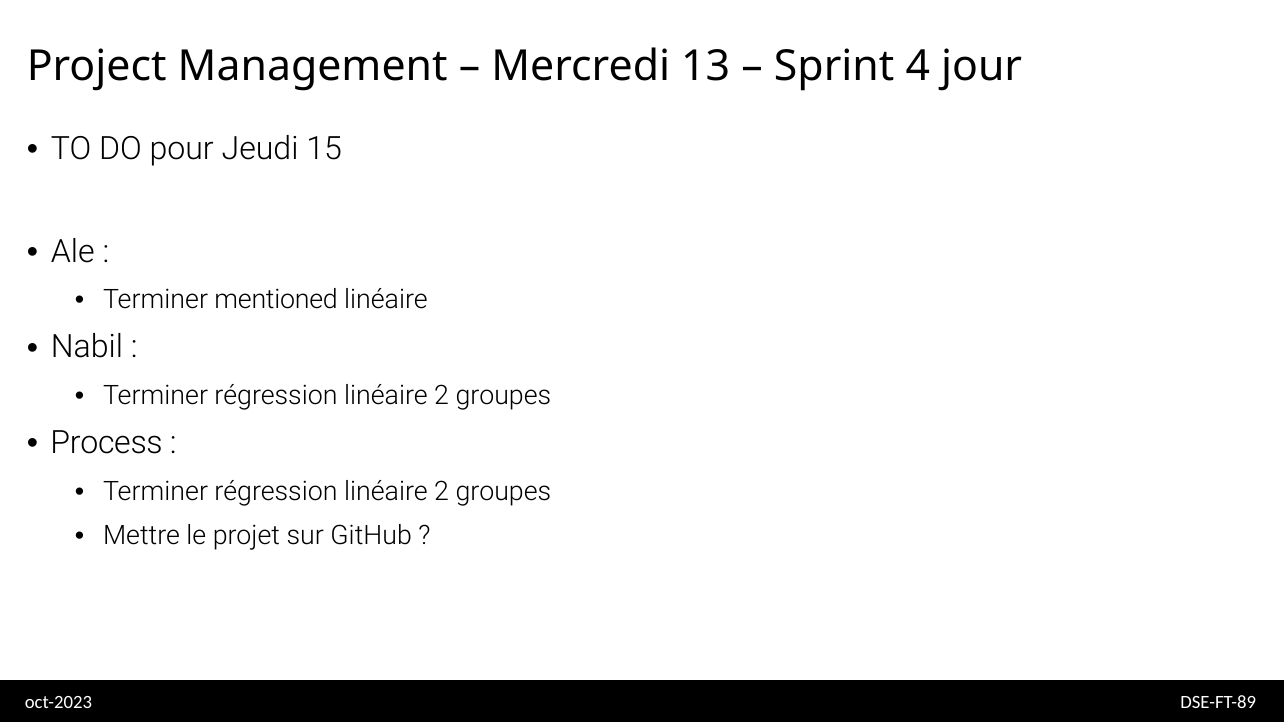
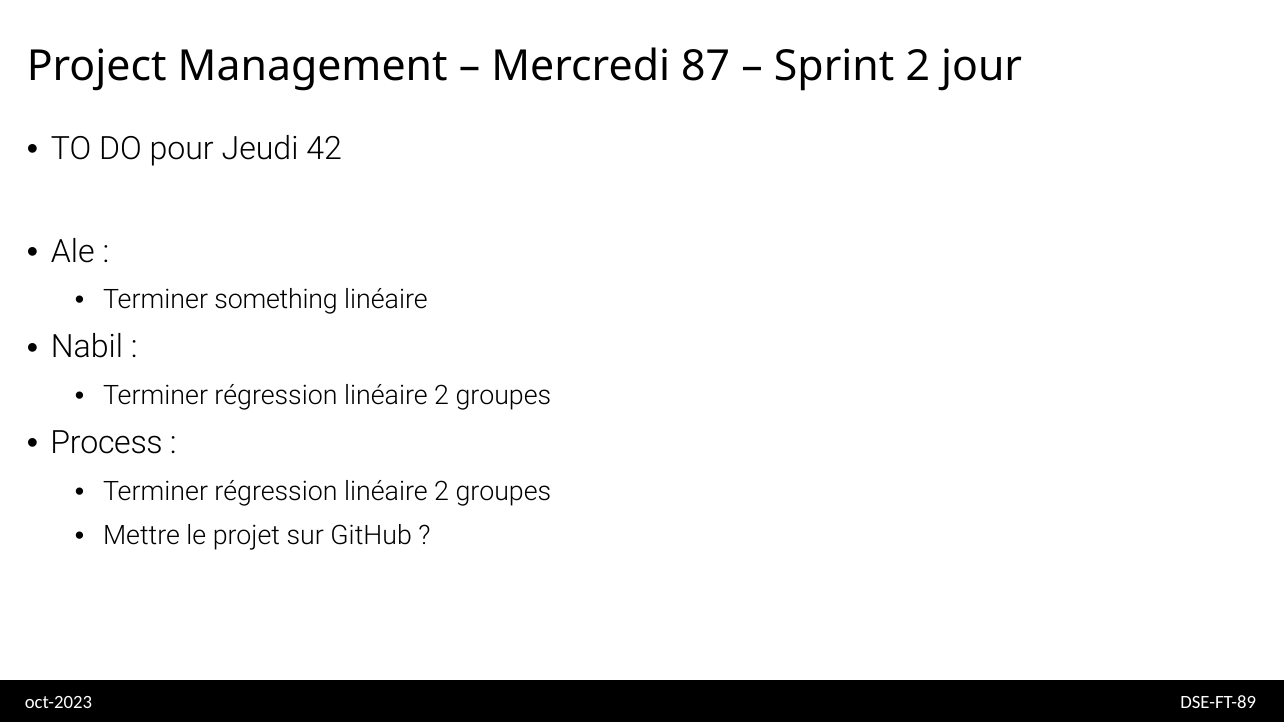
13: 13 -> 87 (706, 66)
Sprint 4: 4 -> 2 (918, 66)
15: 15 -> 42 (324, 149)
mentioned: mentioned -> something (276, 299)
